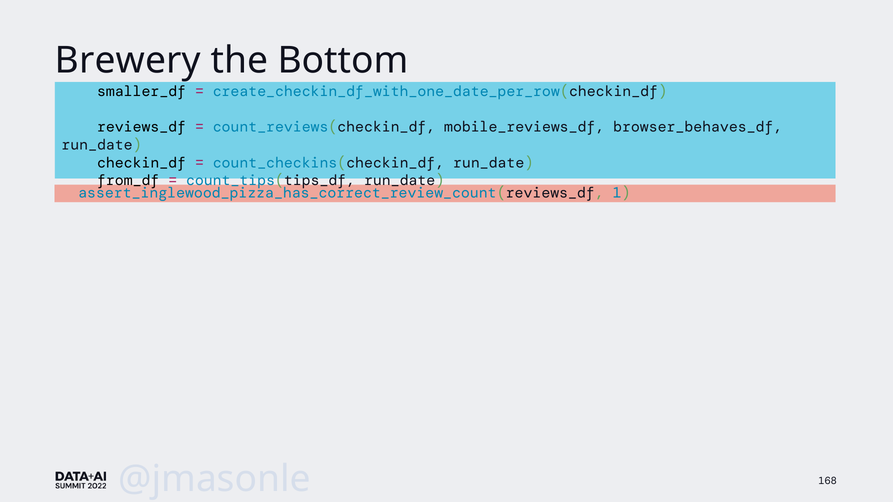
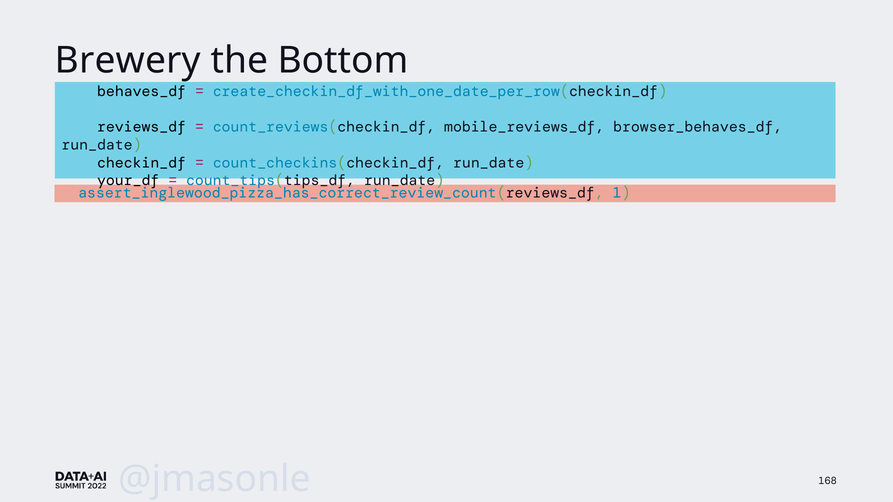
smaller_df: smaller_df -> behaves_df (142, 91)
from_df: from_df -> your_df (128, 181)
